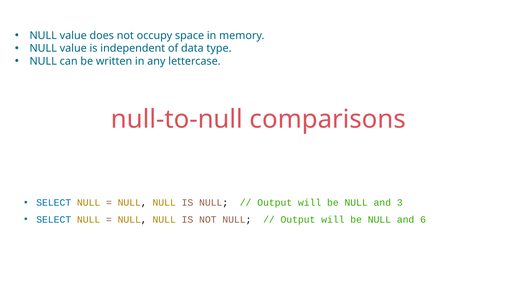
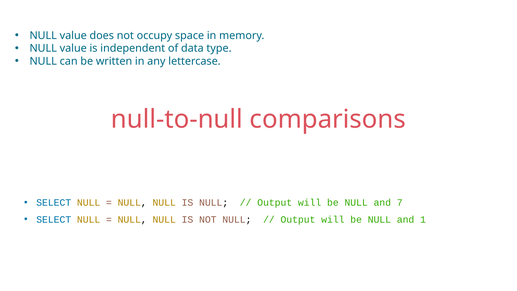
3: 3 -> 7 (400, 203)
6: 6 -> 1 (423, 219)
